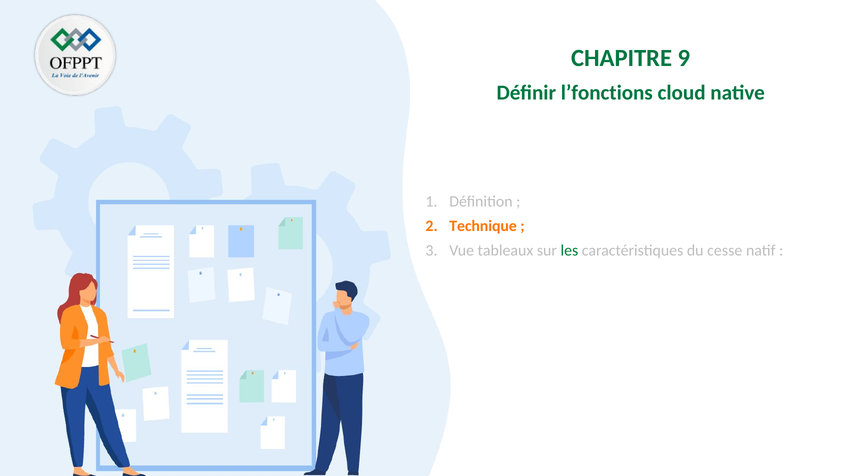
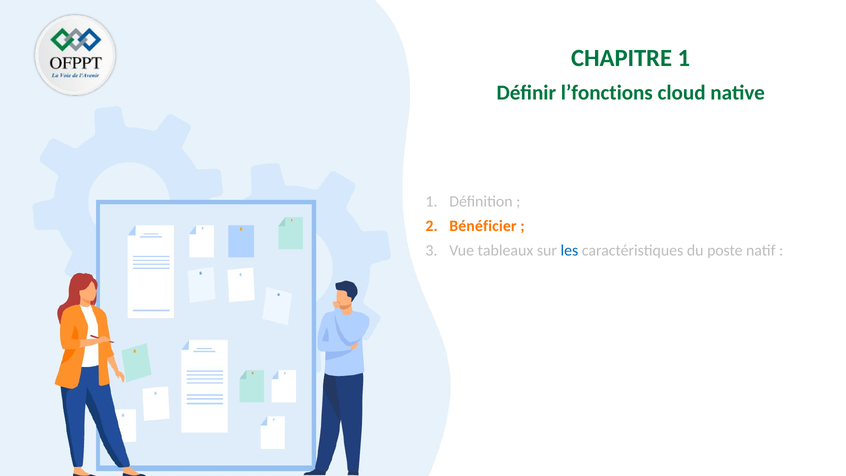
CHAPITRE 9: 9 -> 1 (684, 58)
Technique: Technique -> Bénéficier (483, 226)
les colour: green -> blue (569, 250)
cesse: cesse -> poste (725, 250)
